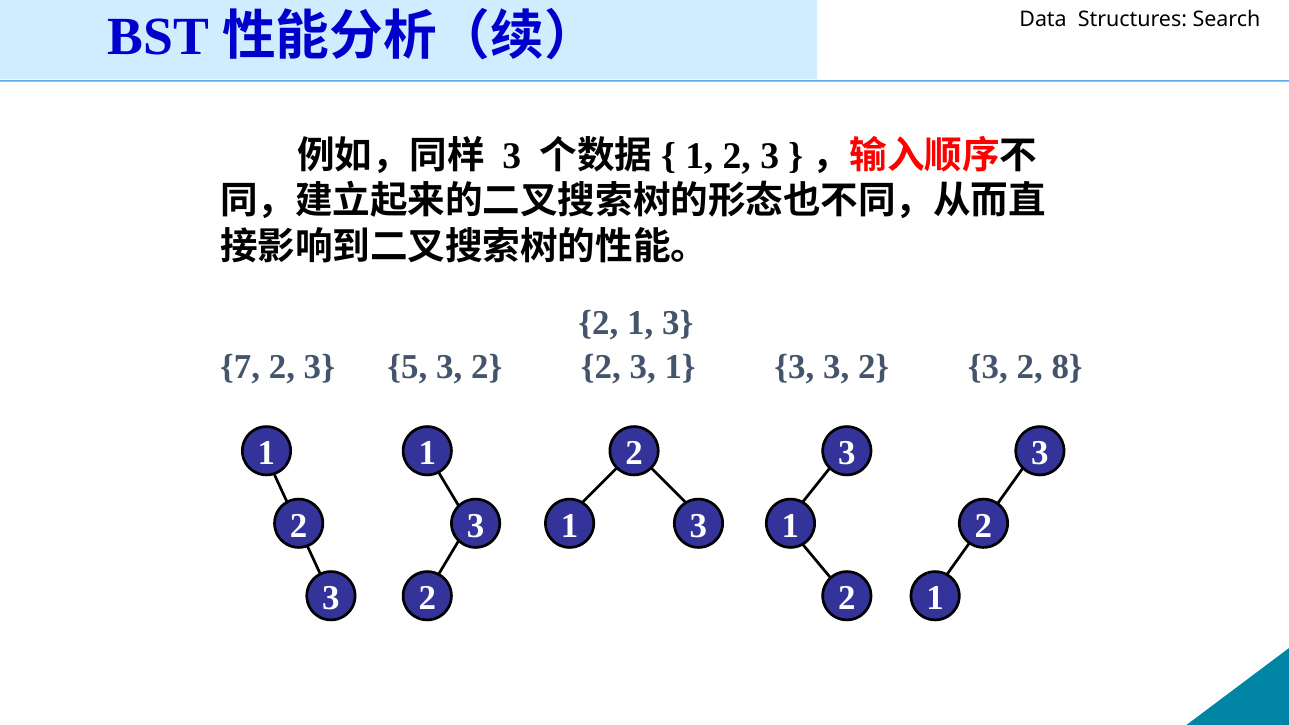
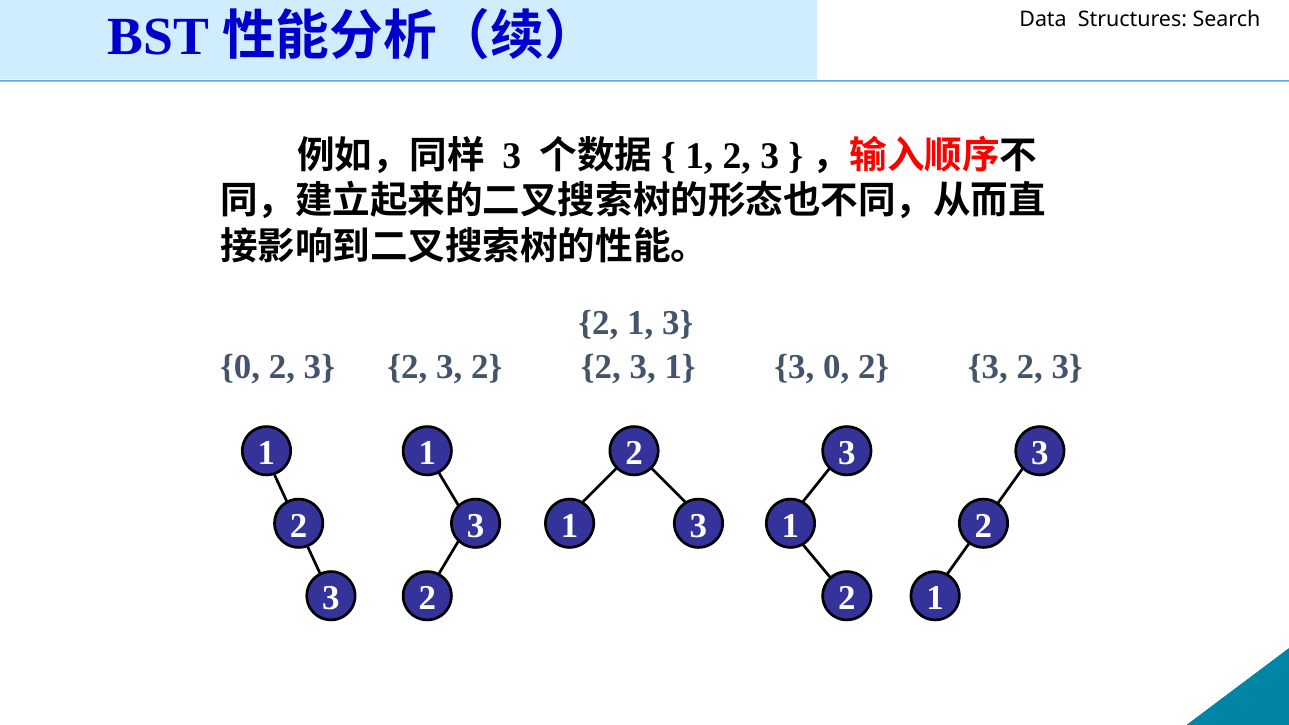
7: 7 -> 0 (240, 367)
5: 5 -> 2 (407, 367)
3 1 3 3: 3 -> 0 (836, 367)
8: 8 -> 3 (1067, 367)
